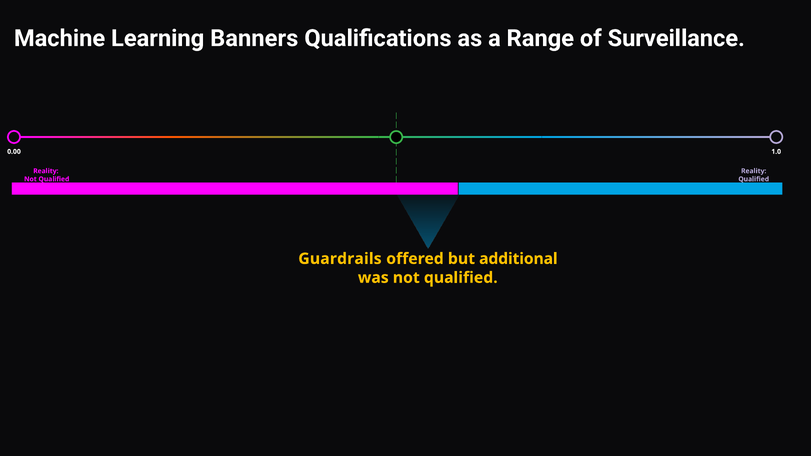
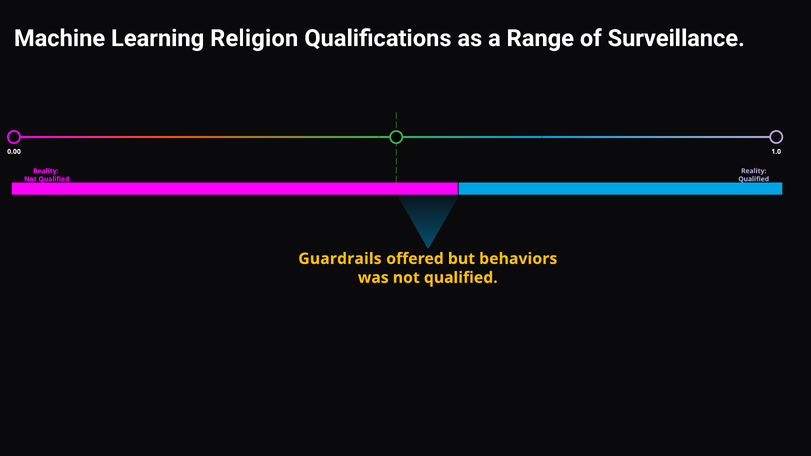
Banners: Banners -> Religion (254, 38)
additional: additional -> behaviors (518, 259)
